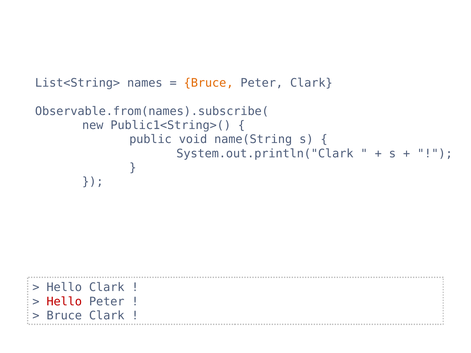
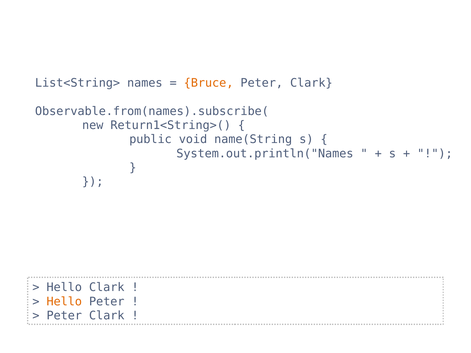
Public1<String>(: Public1<String>( -> Return1<String>( (171, 125)
System.out.println("Clark: System.out.println("Clark -> System.out.println("Names (265, 154)
Hello colour: red -> orange (64, 302)
Bruce: Bruce -> Peter (64, 316)
